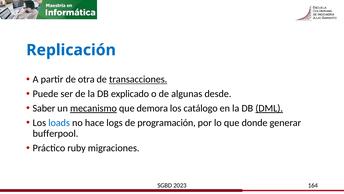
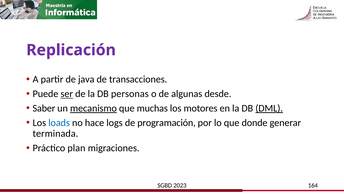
Replicación colour: blue -> purple (71, 50)
otra: otra -> java (86, 79)
transacciones underline: present -> none (138, 79)
ser underline: none -> present (67, 94)
explicado: explicado -> personas (130, 94)
demora: demora -> muchas (152, 108)
catálogo: catálogo -> motores (201, 108)
bufferpool: bufferpool -> terminada (55, 133)
ruby: ruby -> plan (76, 148)
